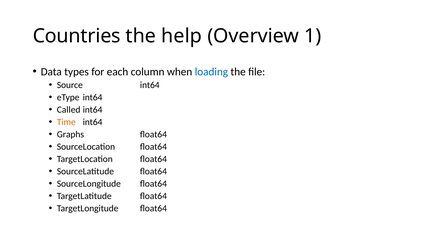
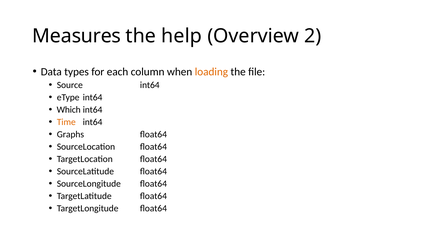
Countries: Countries -> Measures (77, 36)
1: 1 -> 2 (313, 36)
loading colour: blue -> orange (211, 72)
Called: Called -> Which (69, 110)
